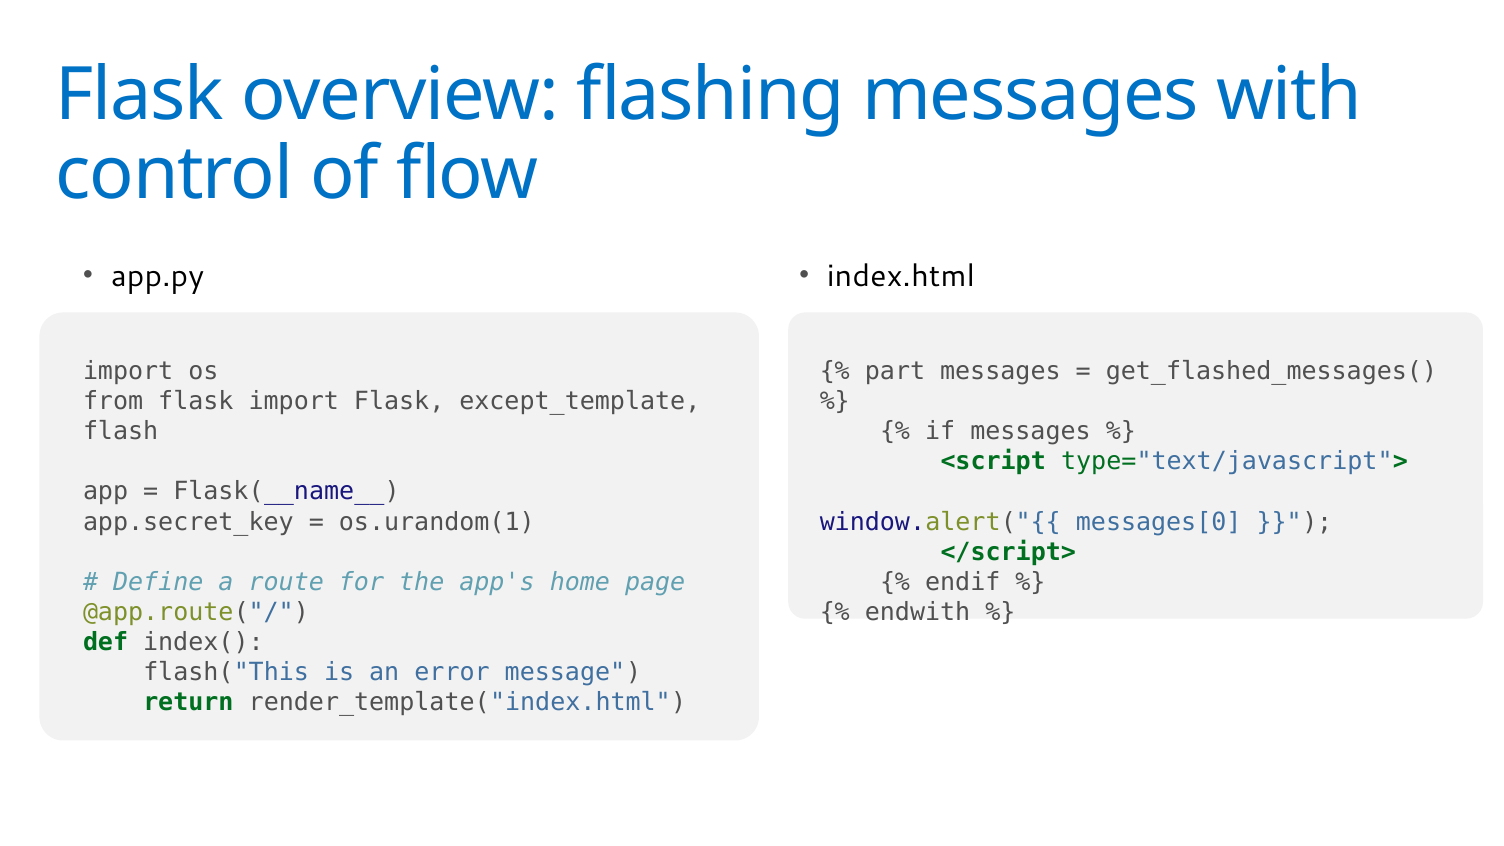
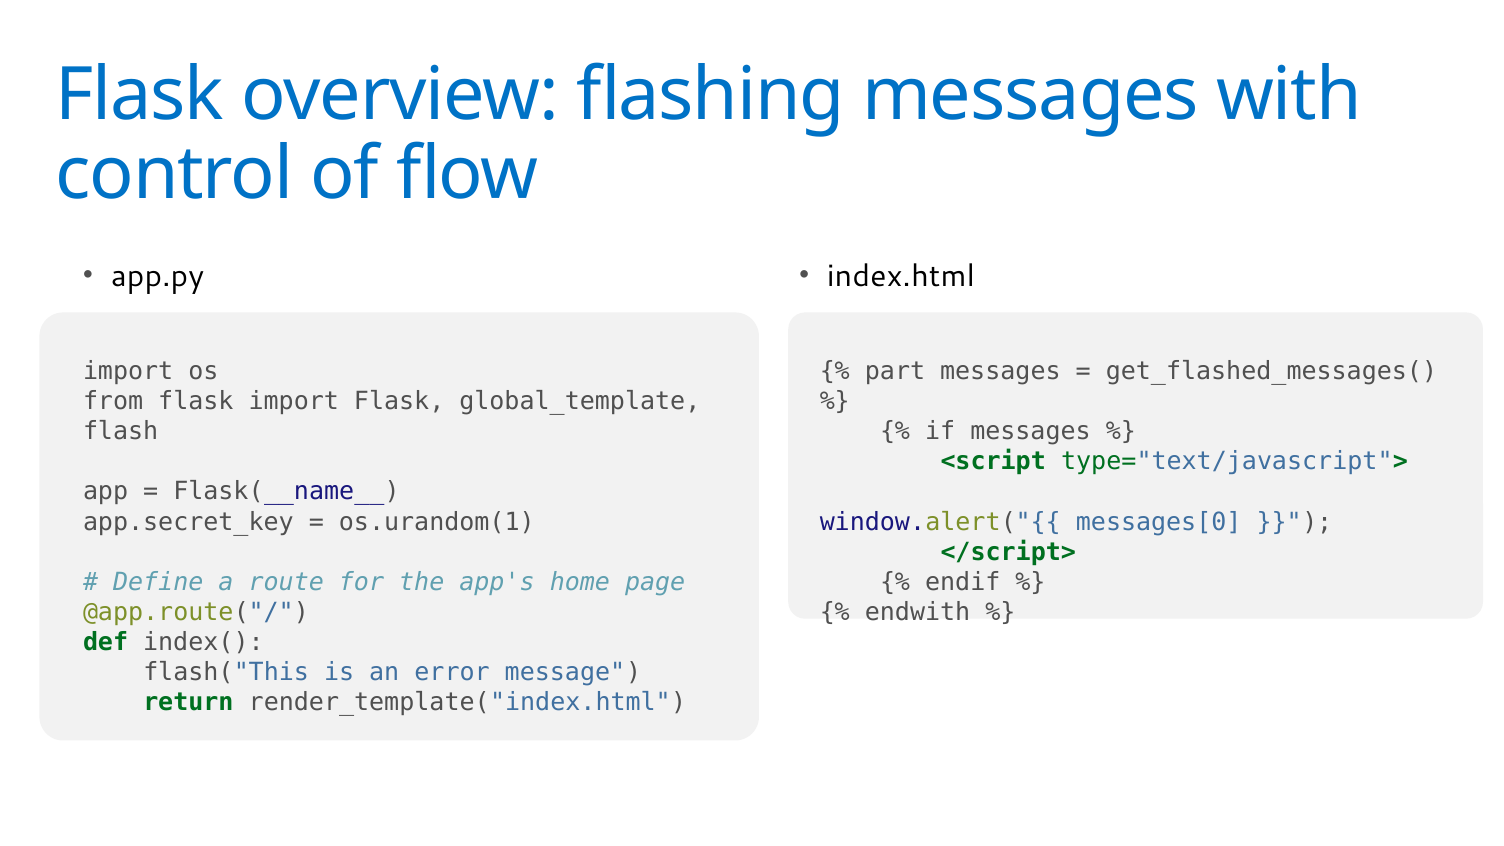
except_template: except_template -> global_template (580, 402)
